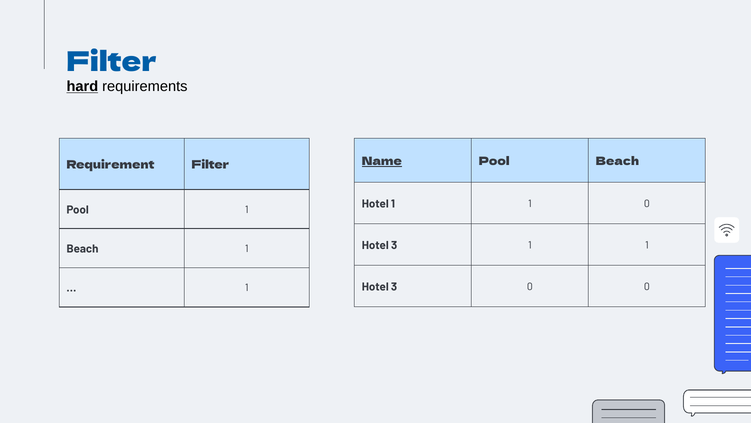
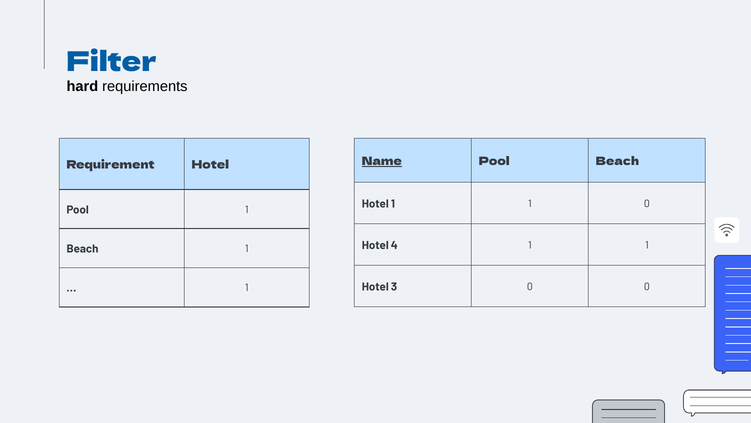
hard underline: present -> none (82, 86)
Requirement Filter: Filter -> Hotel (210, 165)
3: 3 -> 4 (394, 245)
